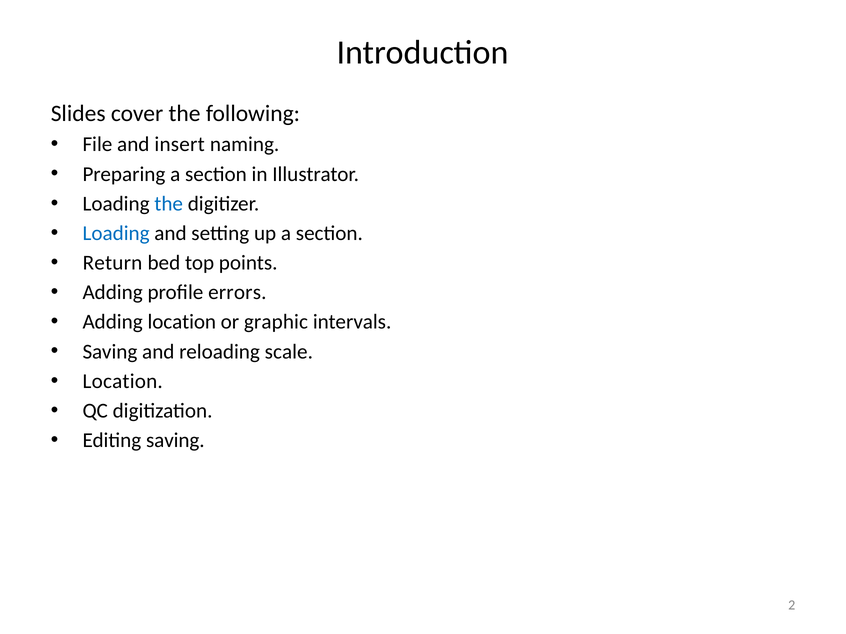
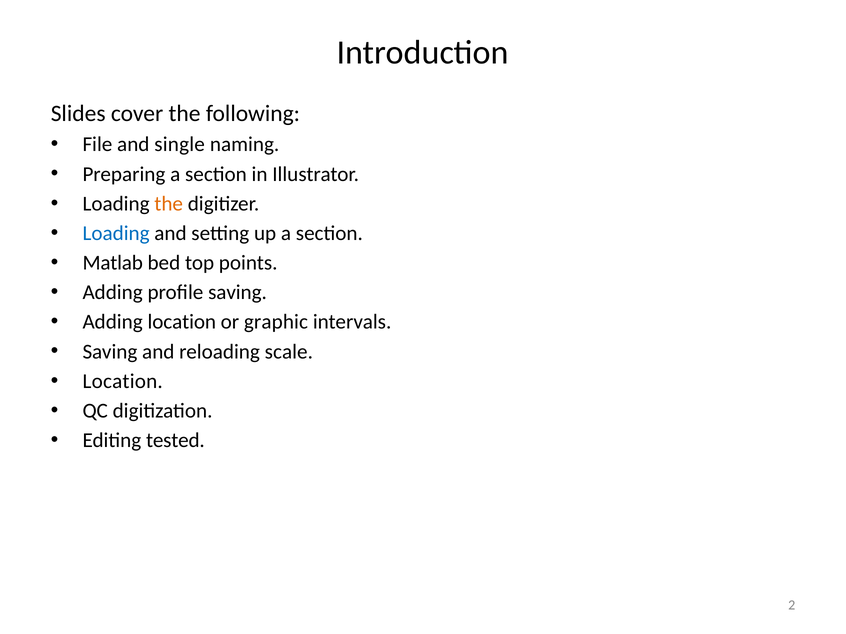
insert: insert -> single (180, 145)
the colour: blue -> orange (169, 204)
Return: Return -> Matlab (113, 263)
profile errors: errors -> saving (237, 293)
Editing saving: saving -> tested (175, 441)
